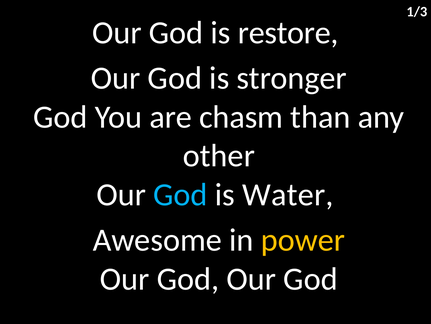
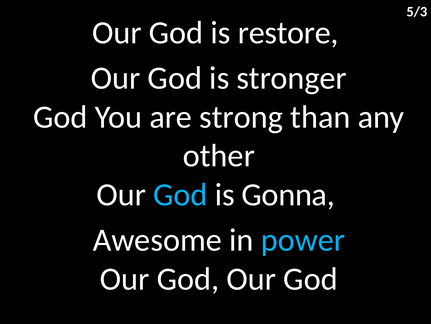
1/3: 1/3 -> 5/3 (417, 12)
chasm: chasm -> strong (241, 117)
Water: Water -> Gonna (288, 194)
power colour: yellow -> light blue (303, 240)
